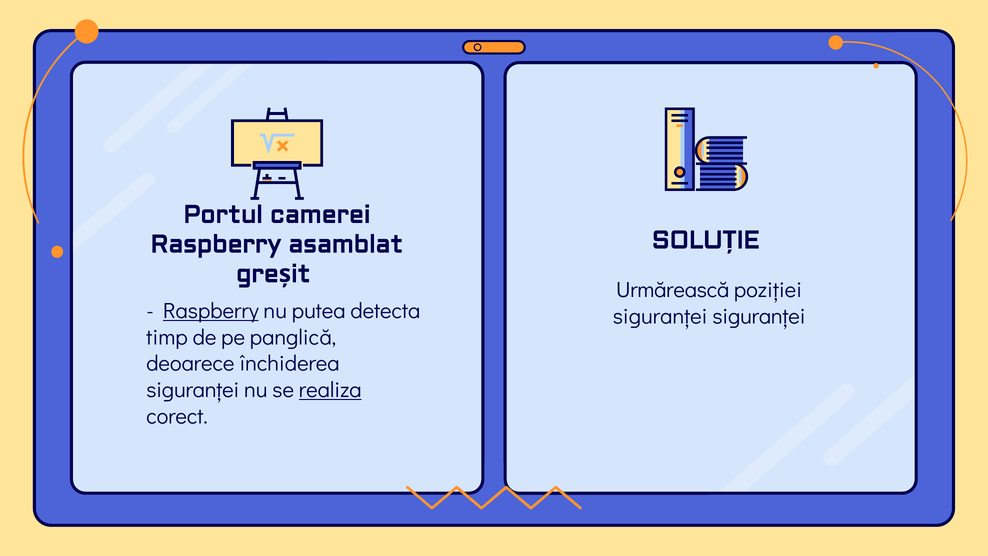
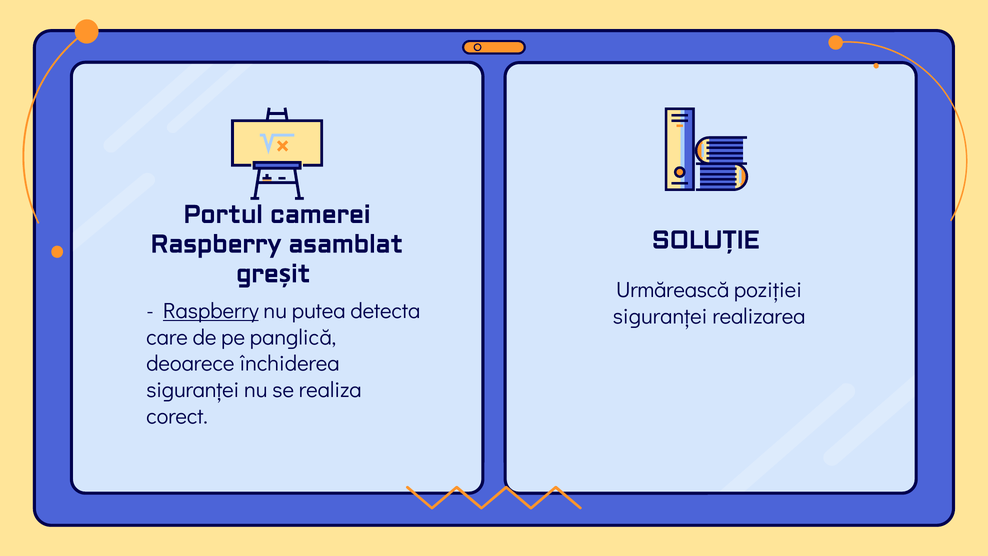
siguranței siguranței: siguranței -> realizarea (759, 316)
timp: timp -> care (167, 337)
realiza underline: present -> none (330, 390)
